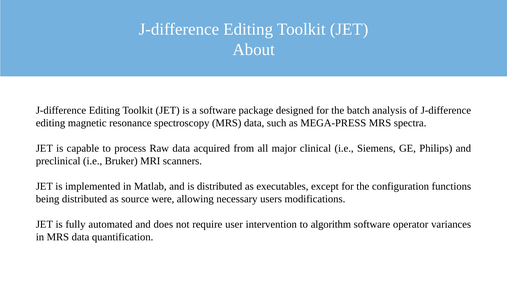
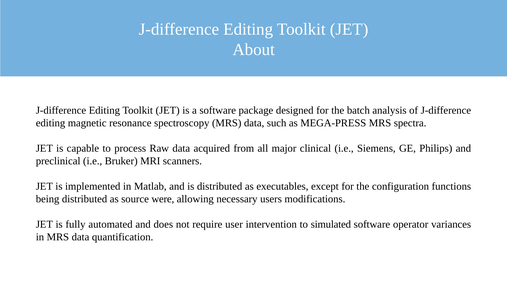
algorithm: algorithm -> simulated (331, 225)
